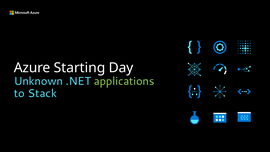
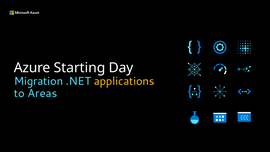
Unknown: Unknown -> Migration (38, 81)
applications colour: light green -> yellow (124, 81)
Stack: Stack -> Areas (42, 93)
